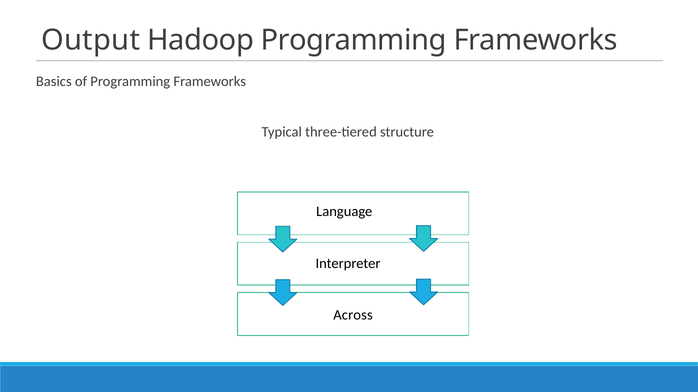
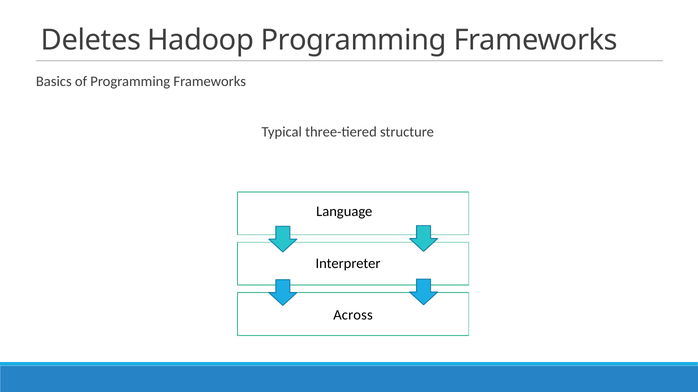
Output: Output -> Deletes (91, 40)
